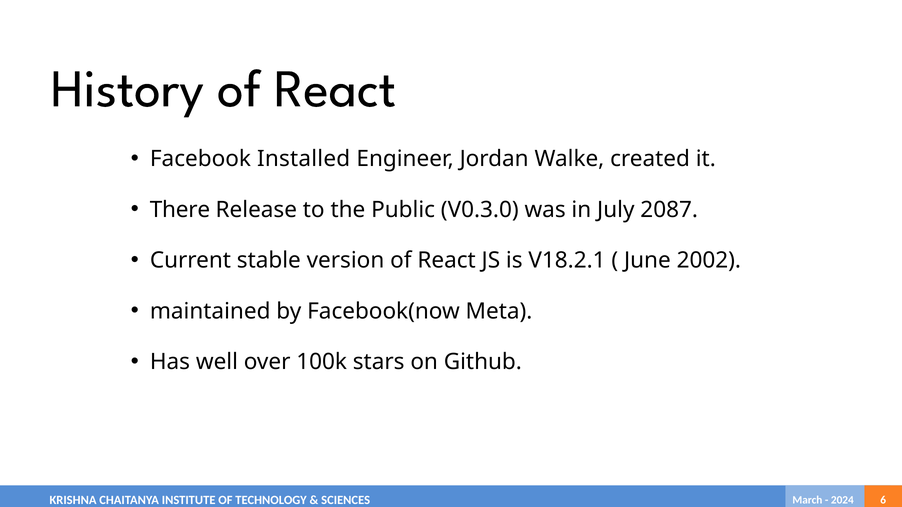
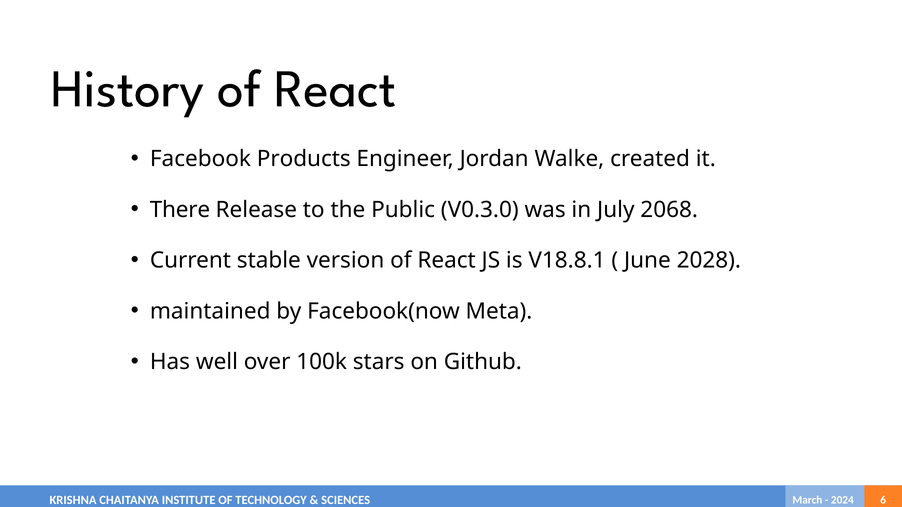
Installed: Installed -> Products (304, 159)
2087: 2087 -> 2068 (669, 210)
V18.2.1: V18.2.1 -> V18.8.1 (567, 261)
2002: 2002 -> 2028 (709, 261)
